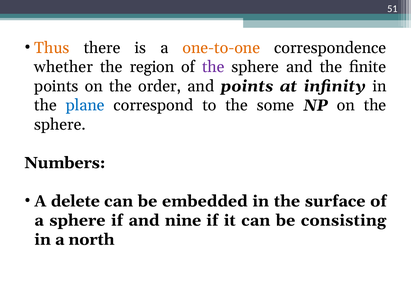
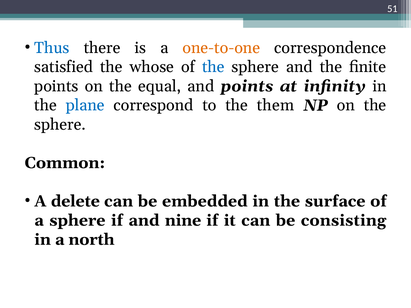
Thus colour: orange -> blue (52, 48)
whether: whether -> satisfied (64, 67)
region: region -> whose (152, 67)
the colour: purple -> blue (213, 67)
order: order -> equal (160, 86)
some: some -> them (276, 105)
Numbers: Numbers -> Common (65, 163)
